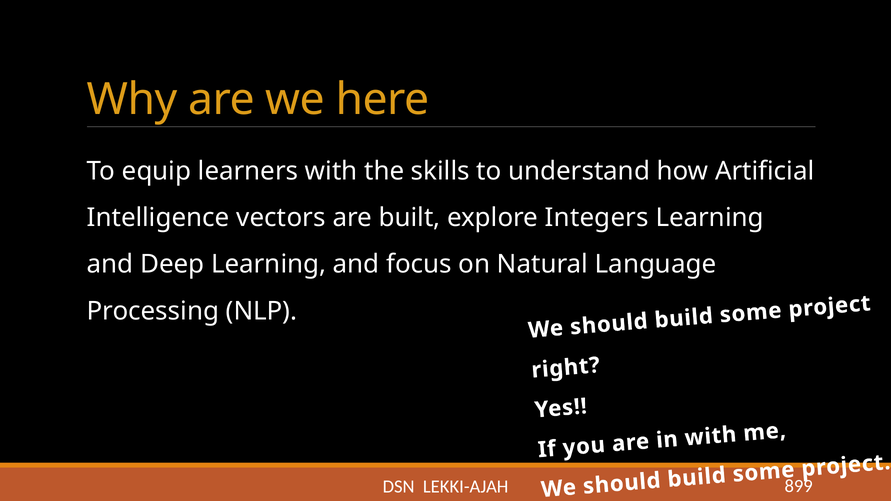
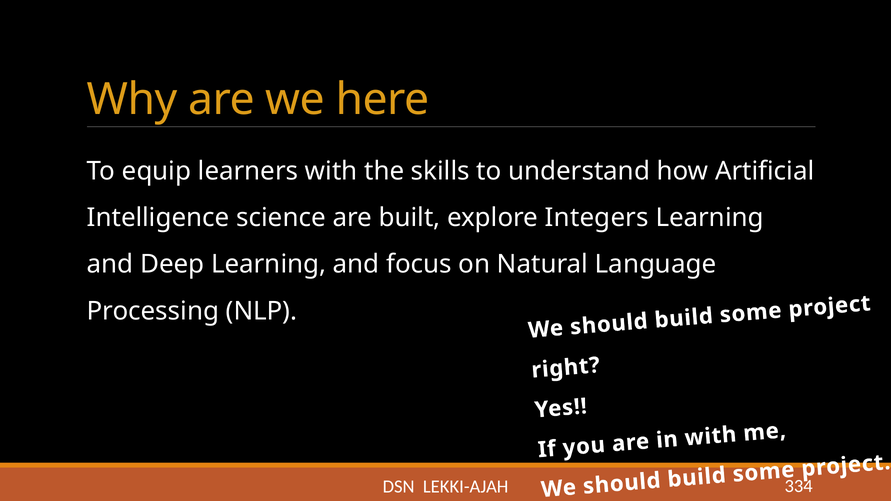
vectors: vectors -> science (281, 218)
899: 899 -> 334 (799, 486)
